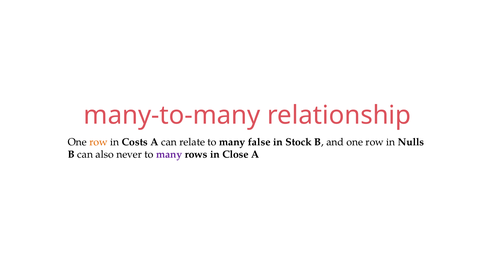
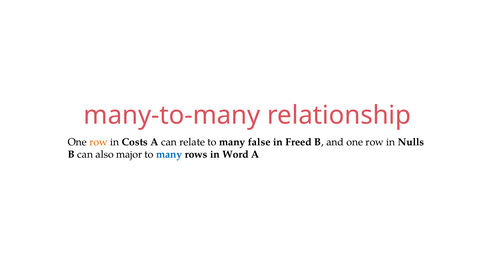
Stock: Stock -> Freed (299, 142)
never: never -> major (129, 154)
many colour: purple -> blue (169, 154)
Close: Close -> Word (236, 154)
